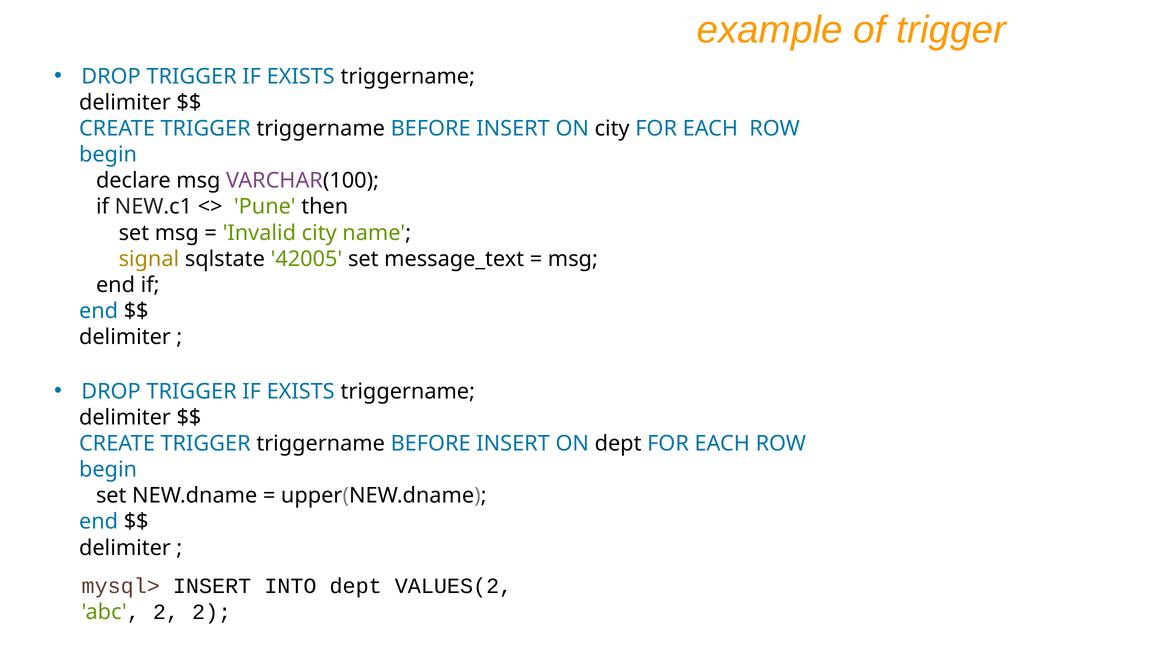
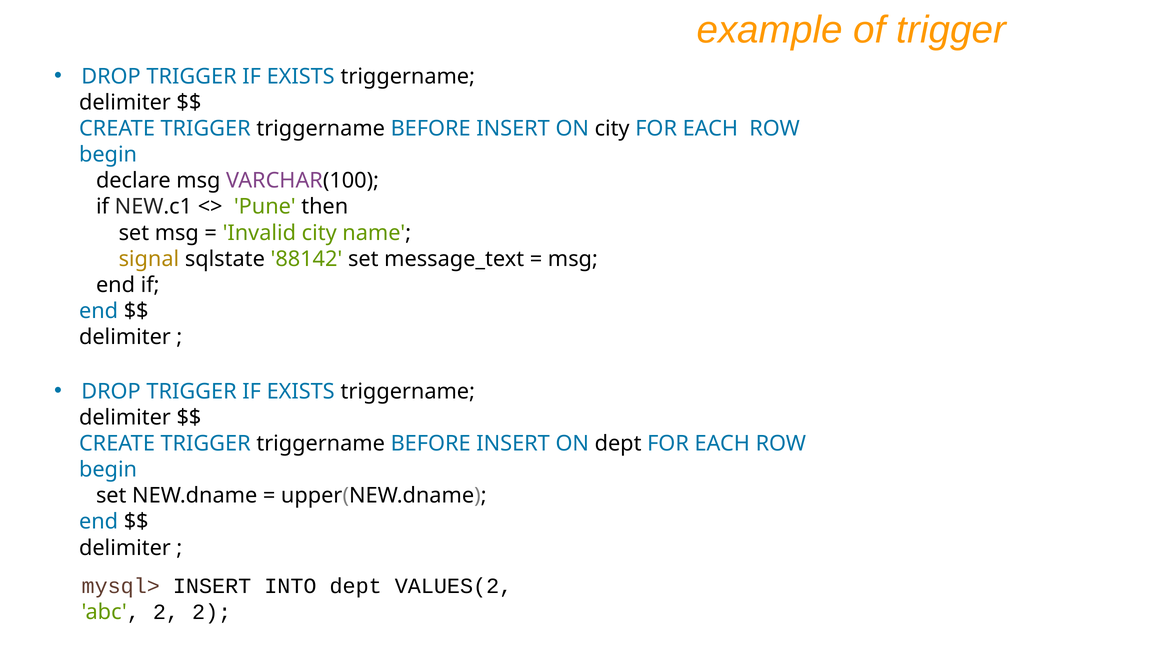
42005: 42005 -> 88142 (306, 259)
